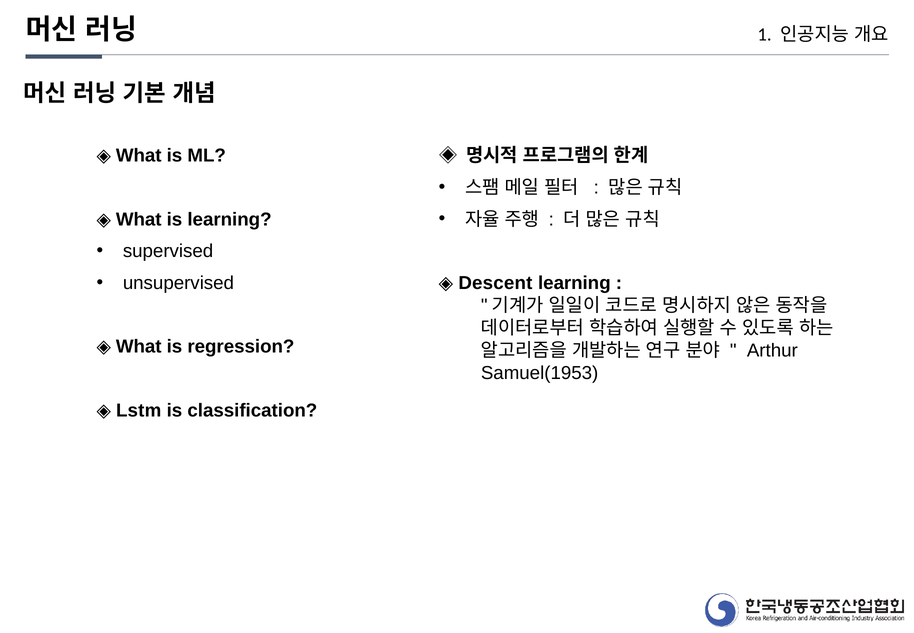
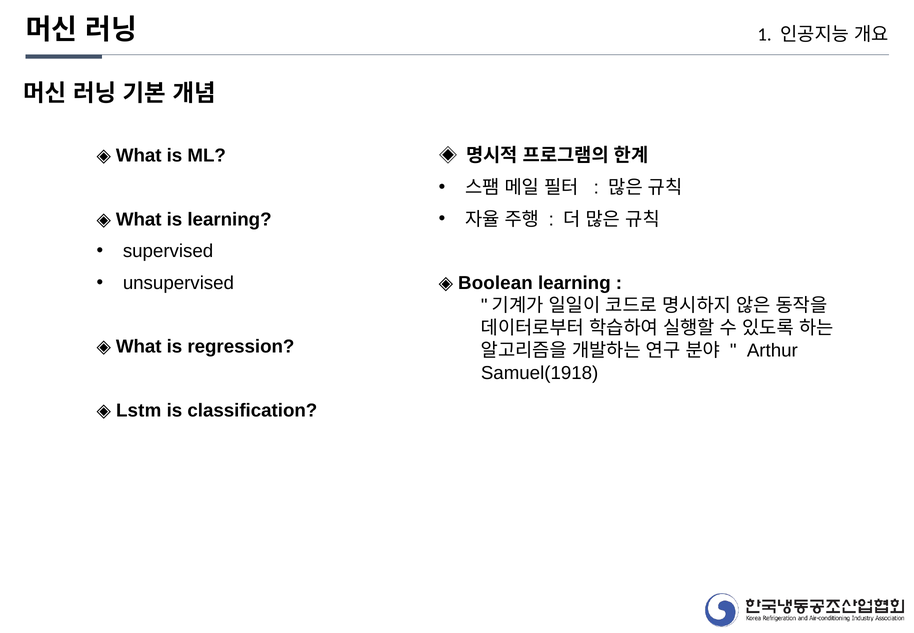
Descent: Descent -> Boolean (495, 283)
Samuel(1953: Samuel(1953 -> Samuel(1918 (540, 373)
